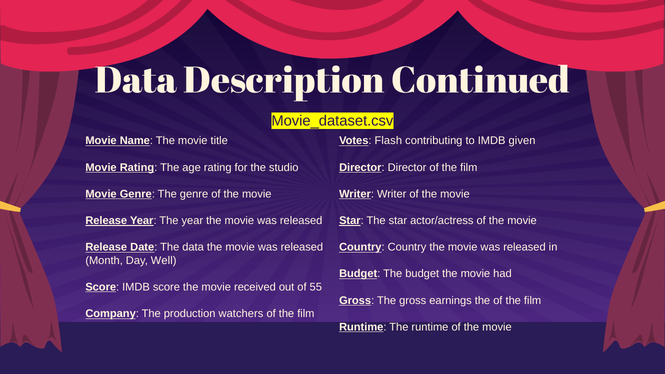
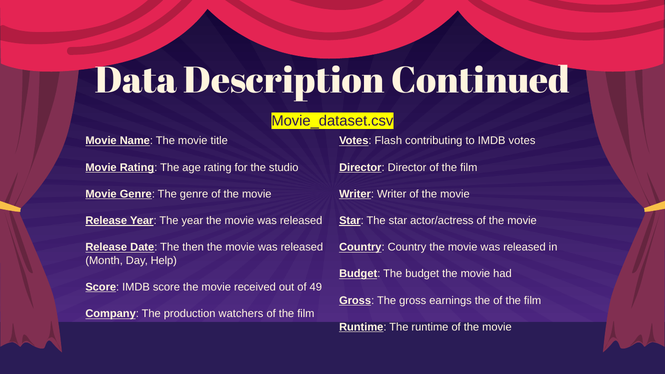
IMDB given: given -> votes (522, 141)
The data: data -> then (193, 247)
Well: Well -> Help (164, 261)
55: 55 -> 49 (316, 287)
